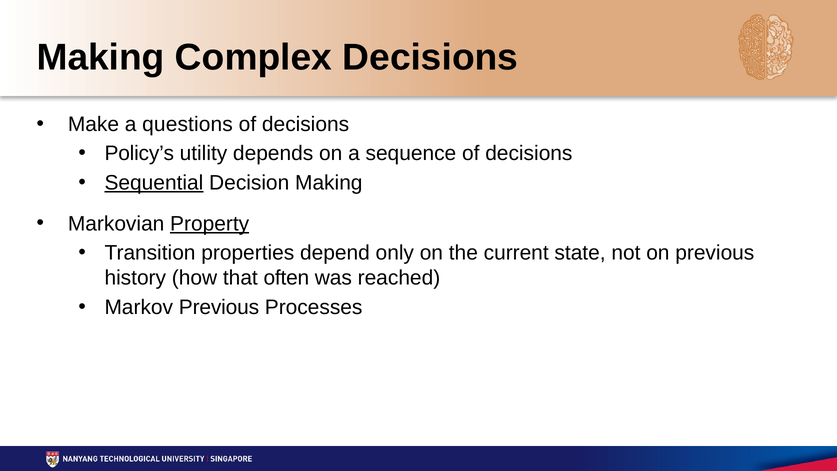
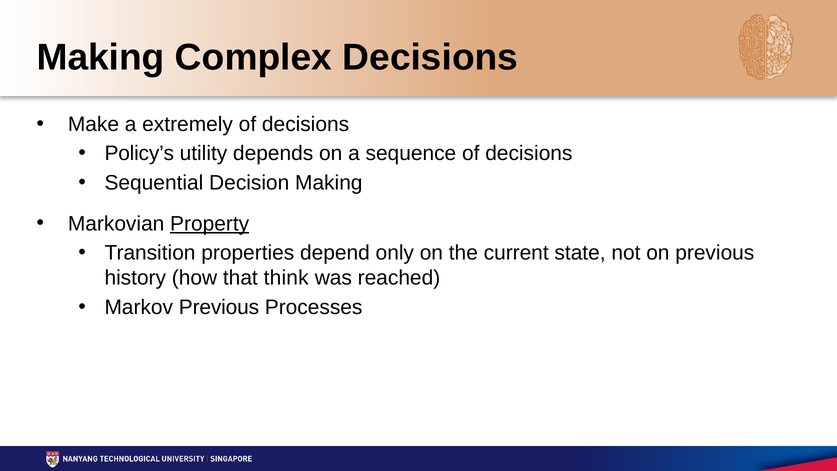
questions: questions -> extremely (188, 124)
Sequential underline: present -> none (154, 183)
often: often -> think (286, 278)
